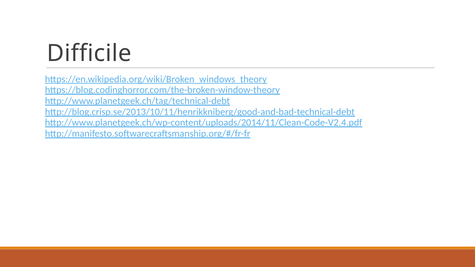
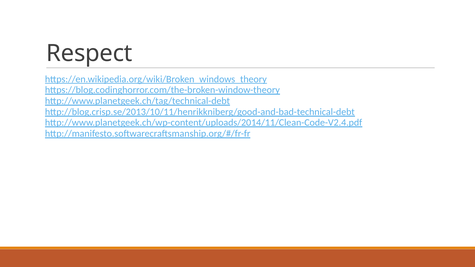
Difficile: Difficile -> Respect (89, 53)
